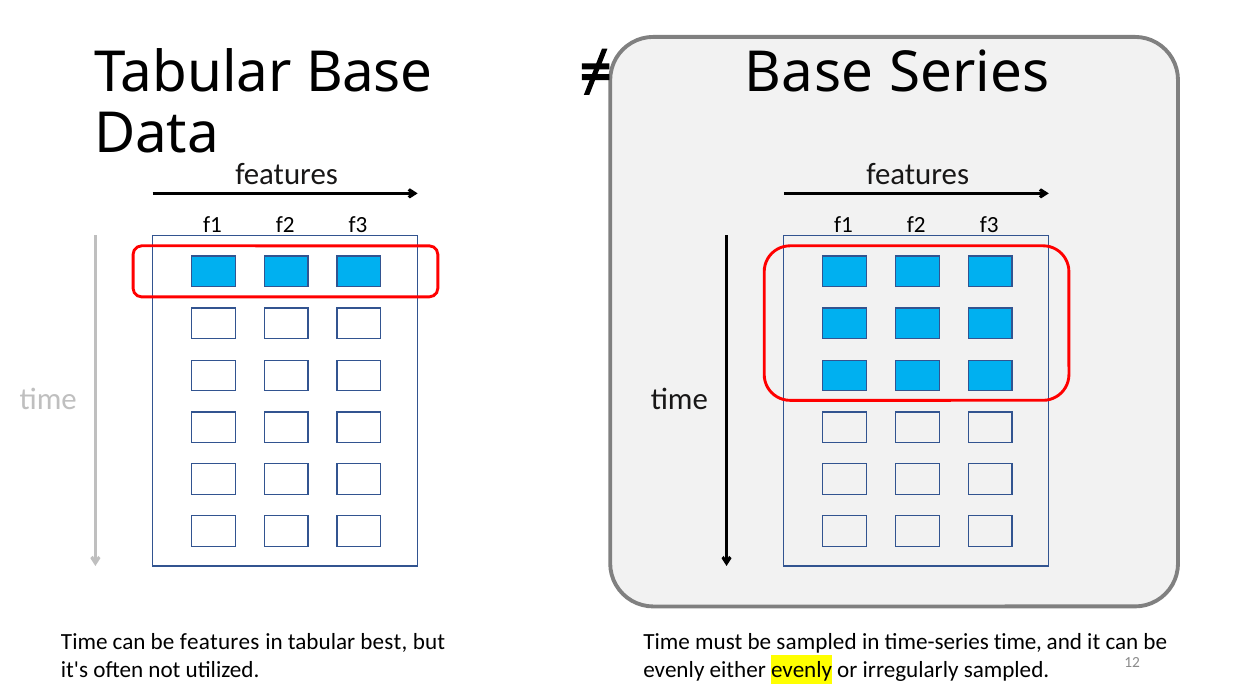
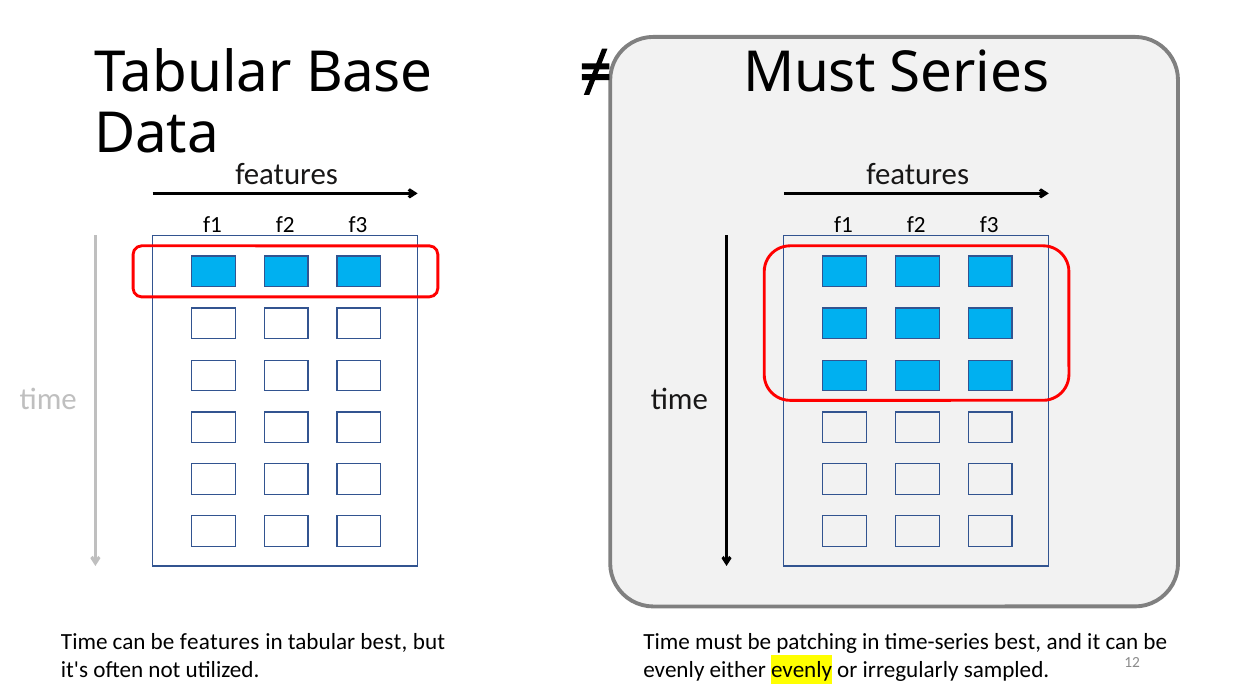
Base: Base -> Must (810, 73)
be sampled: sampled -> patching (817, 642)
time-series time: time -> best (1018, 642)
